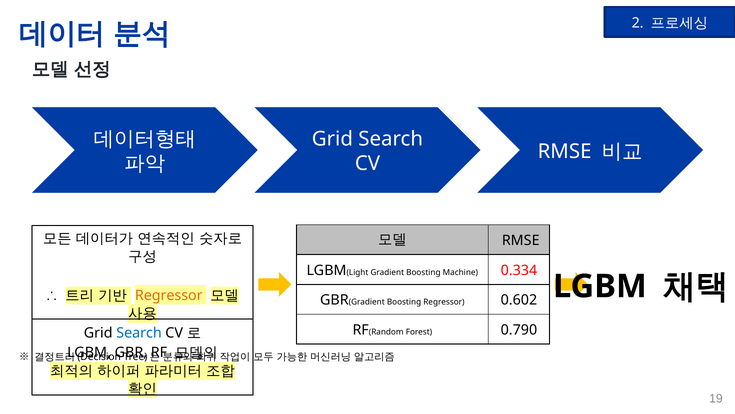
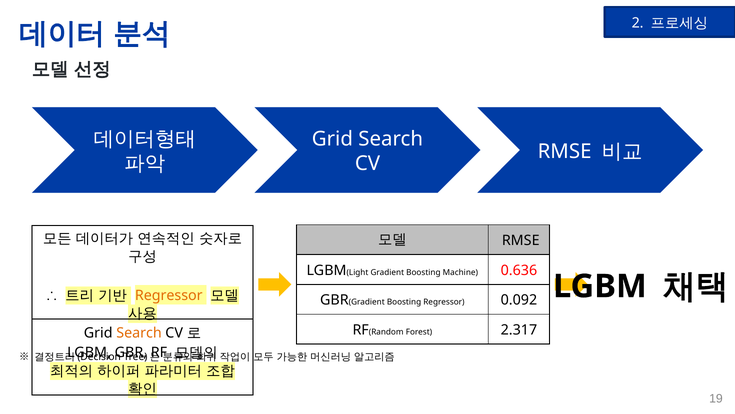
0.334: 0.334 -> 0.636 (519, 270)
0.602: 0.602 -> 0.092 (519, 300)
0.790: 0.790 -> 2.317 (519, 330)
Search colour: blue -> orange (139, 333)
